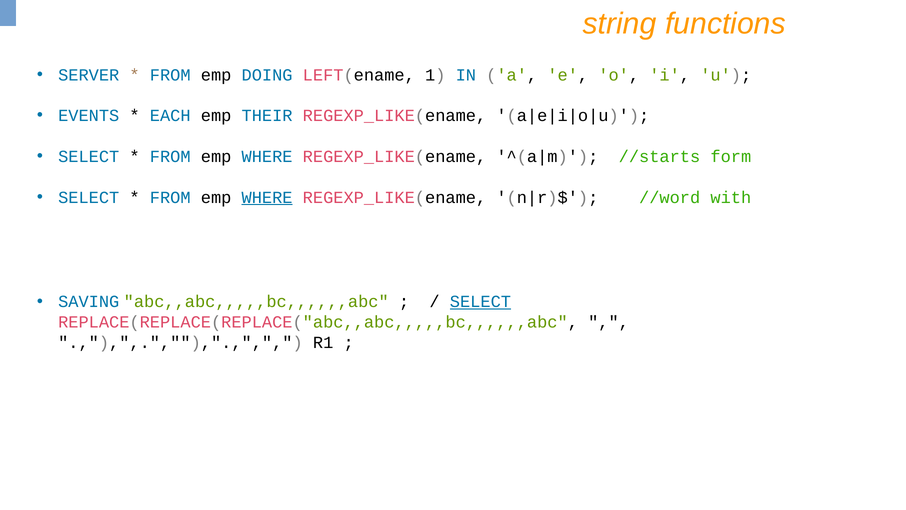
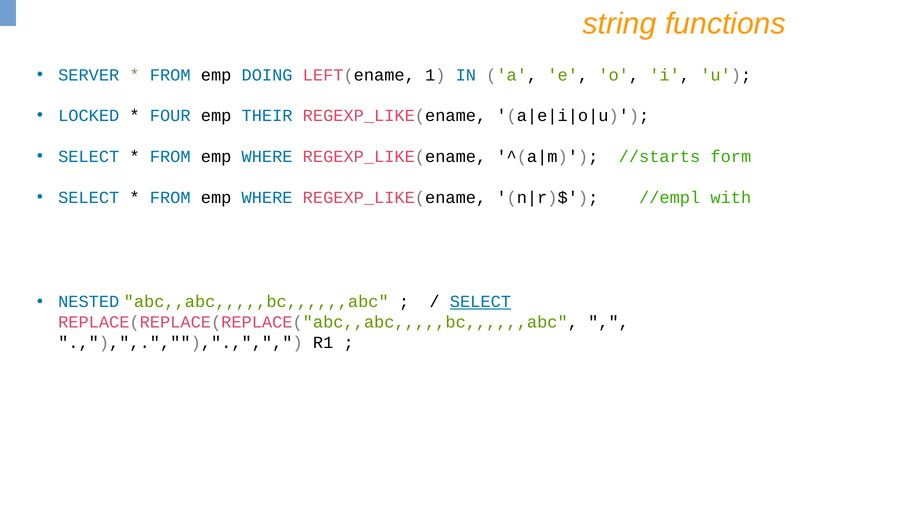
EVENTS: EVENTS -> LOCKED (89, 116)
EACH: EACH -> FOUR (170, 116)
WHERE underline: present -> none (267, 197)
//word: //word -> //empl (670, 197)
SAVING: SAVING -> NESTED (89, 302)
